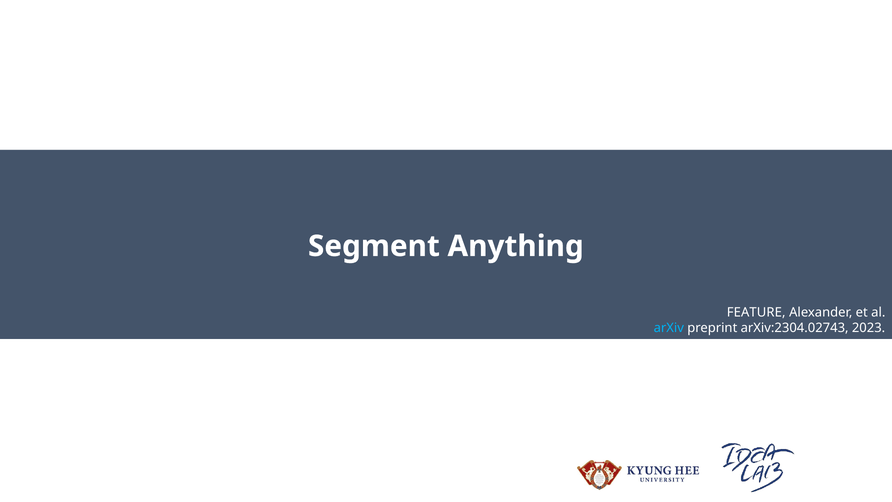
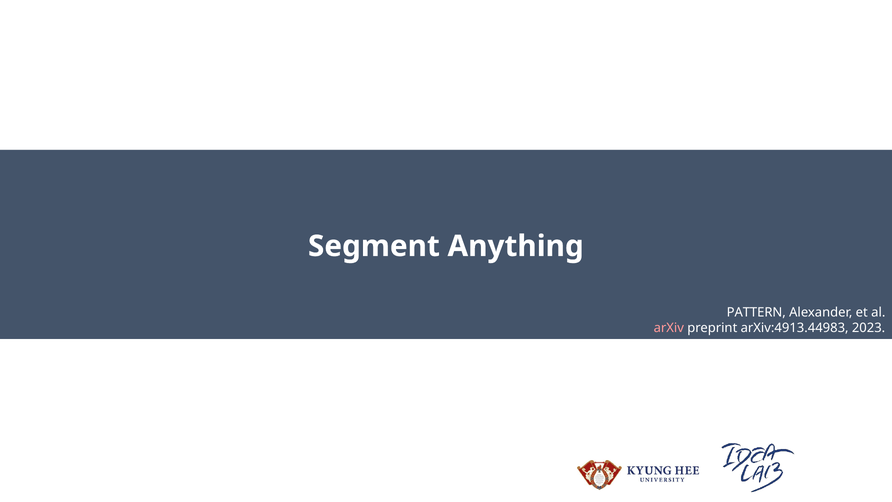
FEATURE: FEATURE -> PATTERN (756, 312)
arXiv colour: light blue -> pink (669, 328)
arXiv:2304.02743: arXiv:2304.02743 -> arXiv:4913.44983 (795, 328)
